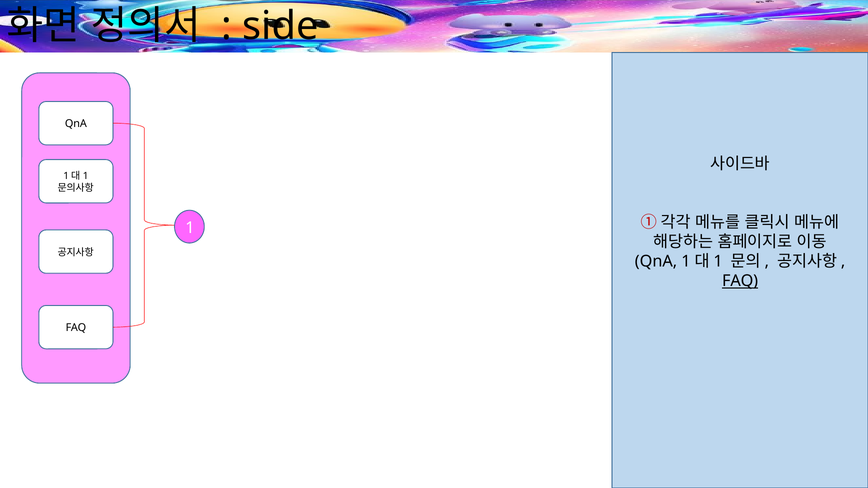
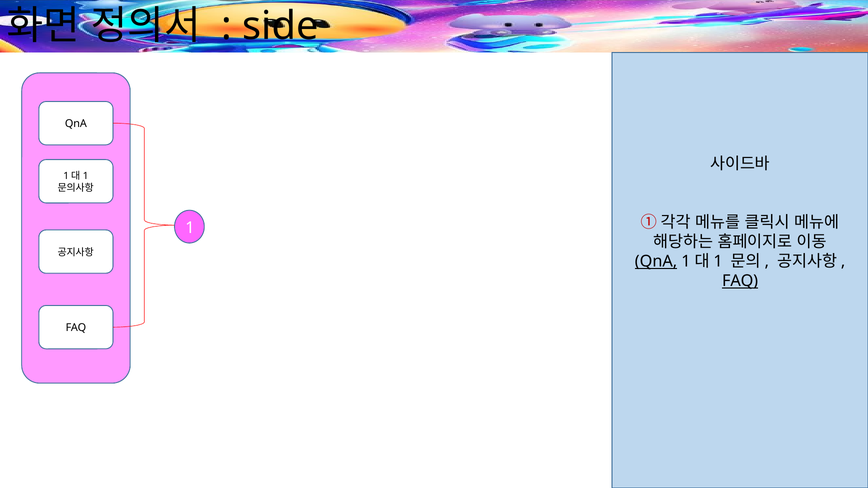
QnA underline: none -> present (656, 262)
